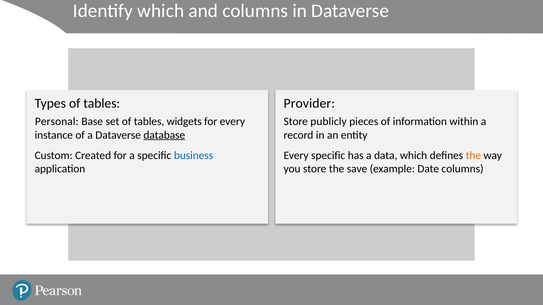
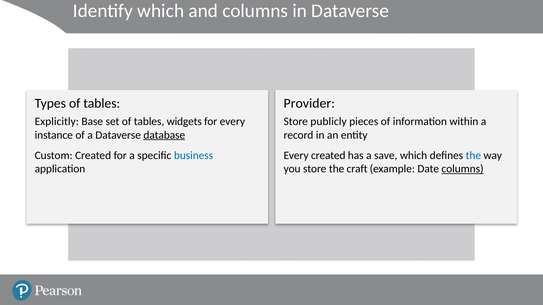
Personal: Personal -> Explicitly (57, 122)
Every specific: specific -> created (328, 156)
data: data -> save (386, 156)
the colour: orange -> blue (473, 156)
save: save -> craft (357, 169)
columns underline: none -> present (463, 169)
